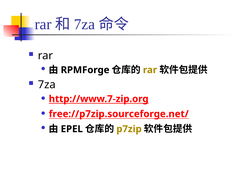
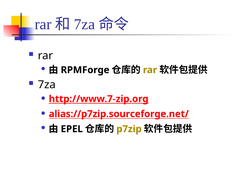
free://p7zip.sourceforge.net/: free://p7zip.sourceforge.net/ -> alias://p7zip.sourceforge.net/ (119, 114)
